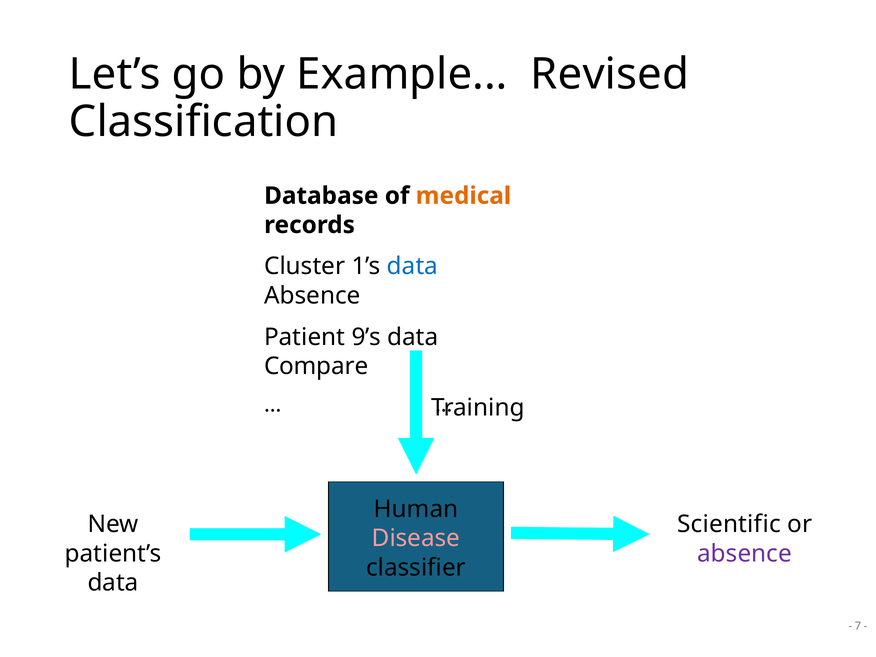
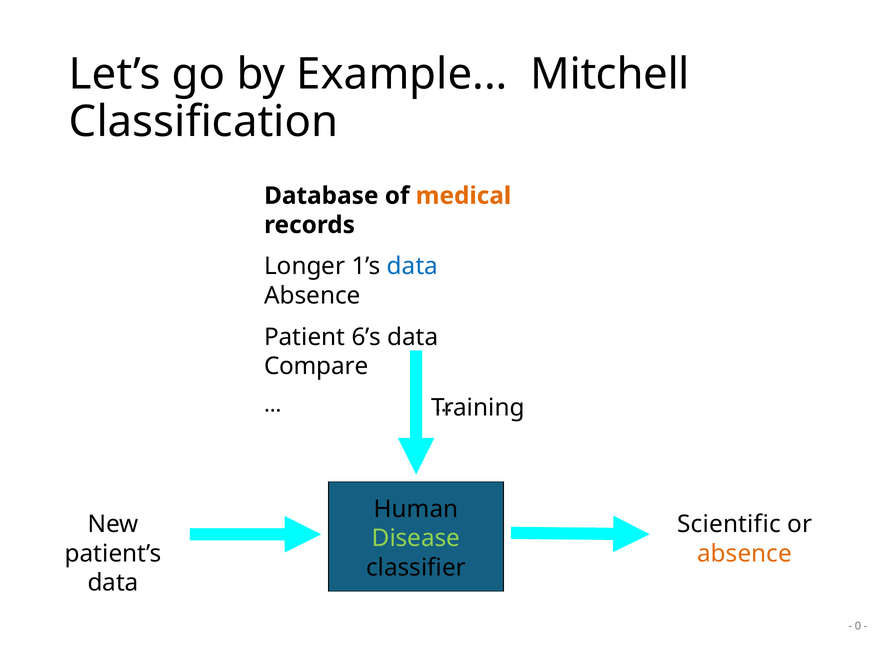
Revised: Revised -> Mitchell (610, 74)
Cluster: Cluster -> Longer (305, 266)
9’s: 9’s -> 6’s (366, 337)
Disease colour: pink -> light green (416, 538)
absence colour: purple -> orange (745, 554)
7: 7 -> 0 (858, 626)
